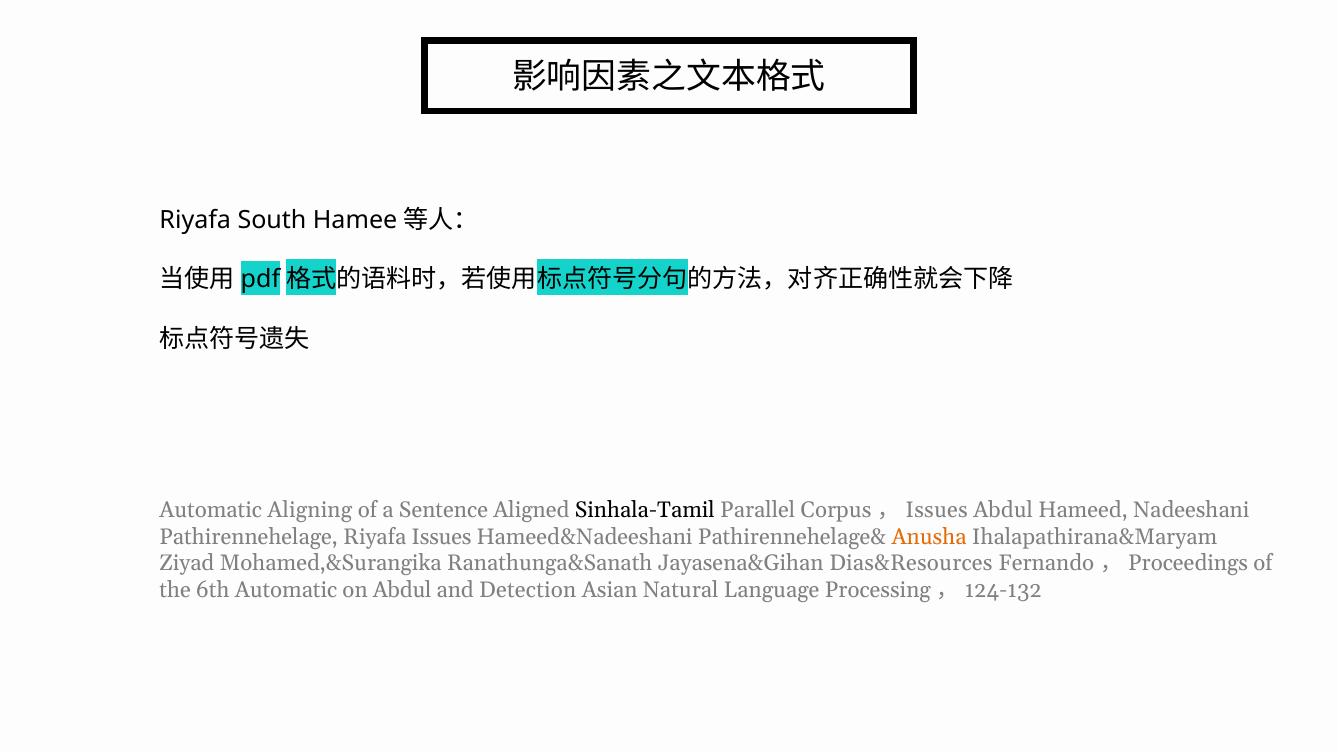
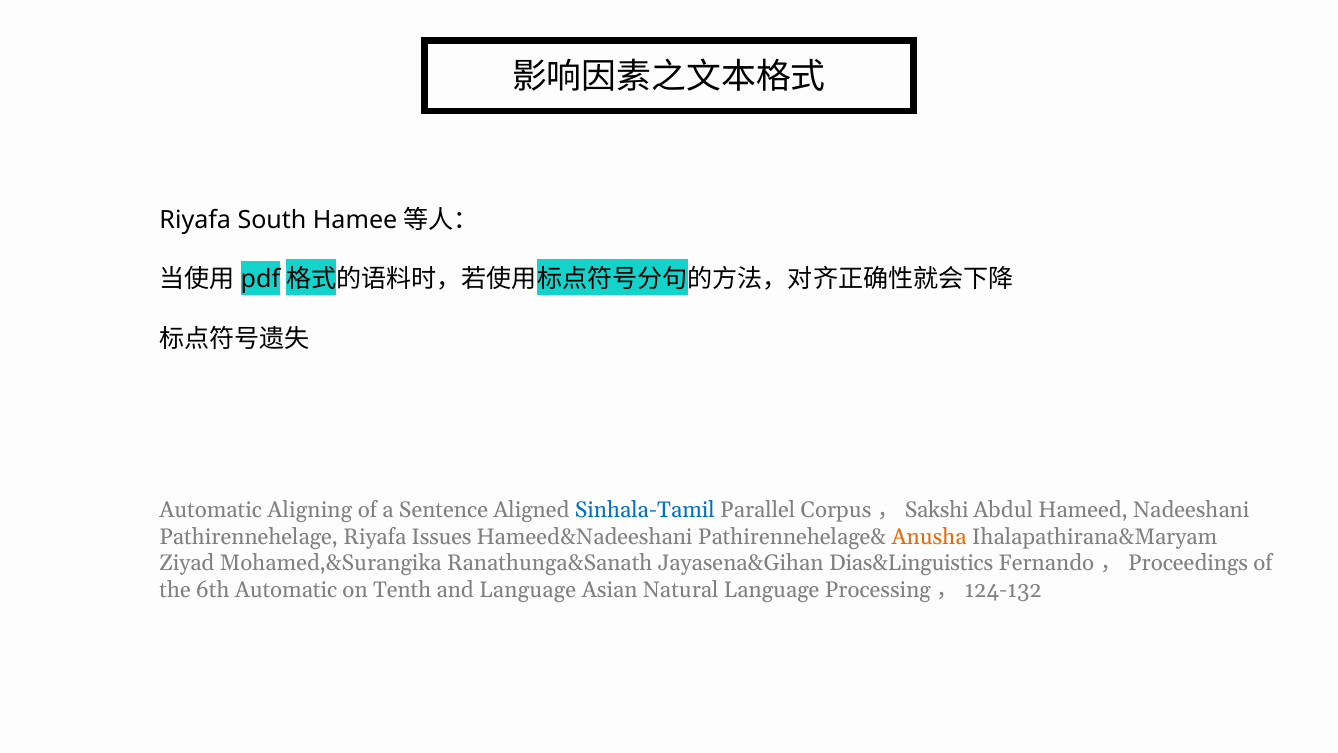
Sinhala-Tamil colour: black -> blue (645, 510)
Issues: Issues -> Sakshi (937, 510)
Dias&Resources: Dias&Resources -> Dias&Linguistics (911, 563)
on Abdul: Abdul -> Tenth (402, 590)
and Detection: Detection -> Language (528, 590)
